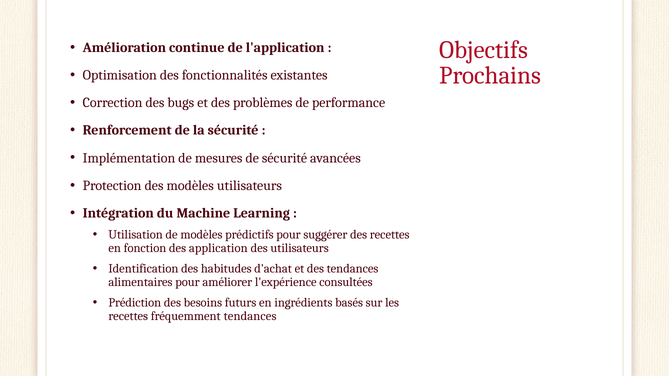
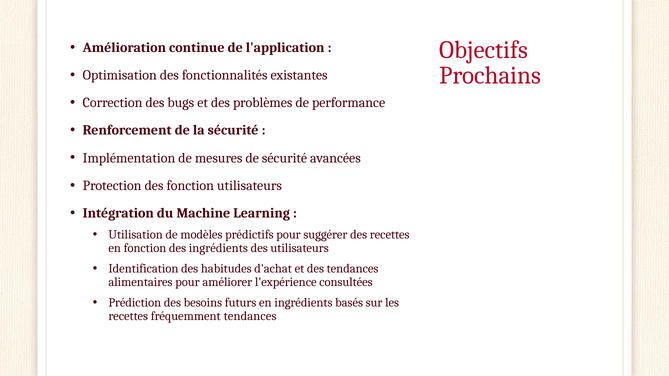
des modèles: modèles -> fonction (190, 186)
des application: application -> ingrédients (218, 248)
